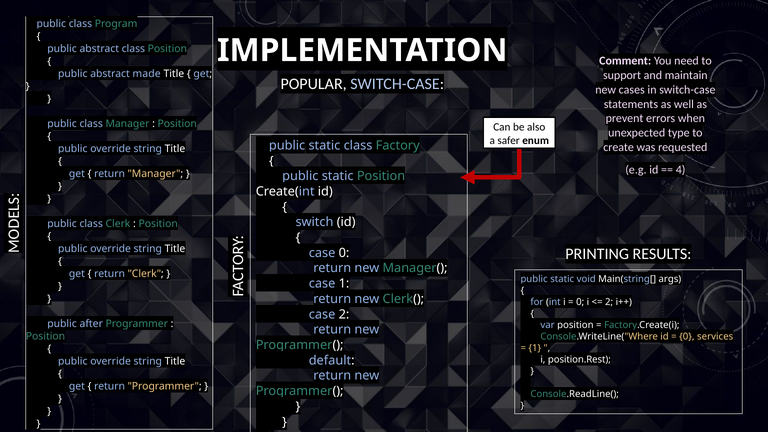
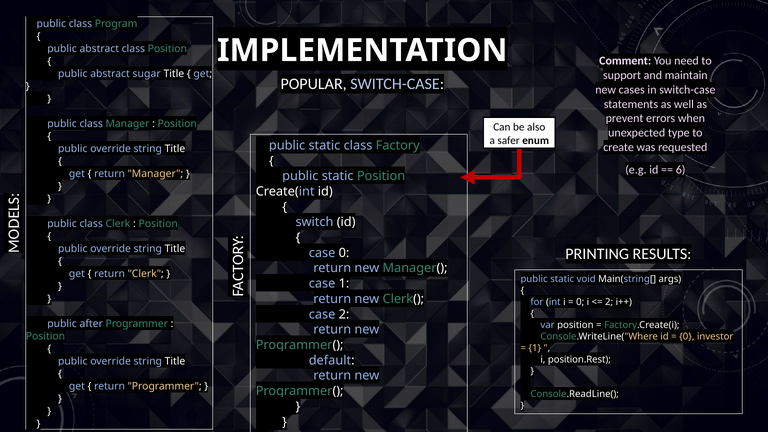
made: made -> sugar (147, 74)
4: 4 -> 6 (681, 170)
services: services -> investor (715, 337)
